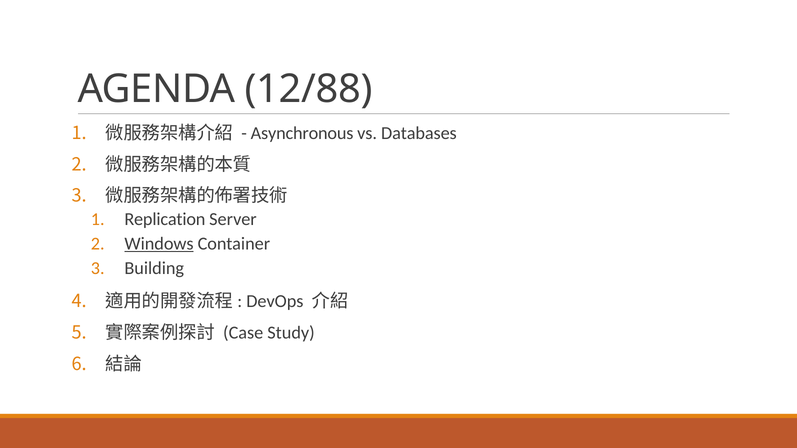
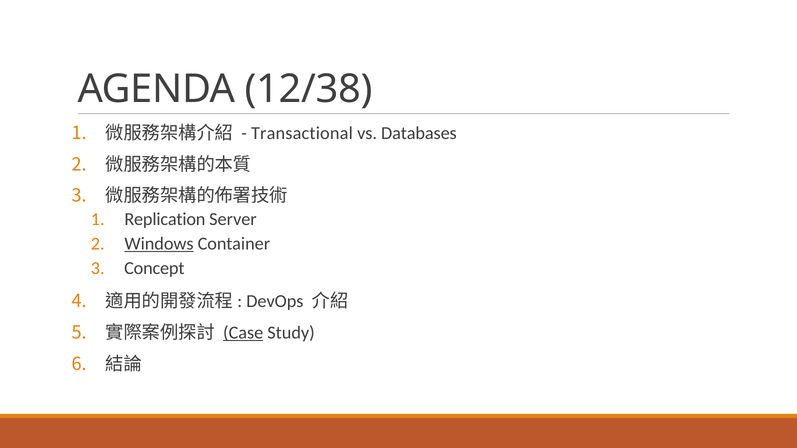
12/88: 12/88 -> 12/38 (309, 89)
Asynchronous: Asynchronous -> Transactional (302, 133)
Building: Building -> Concept (154, 269)
Case underline: none -> present (243, 333)
